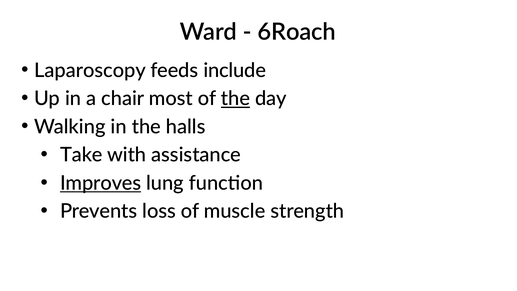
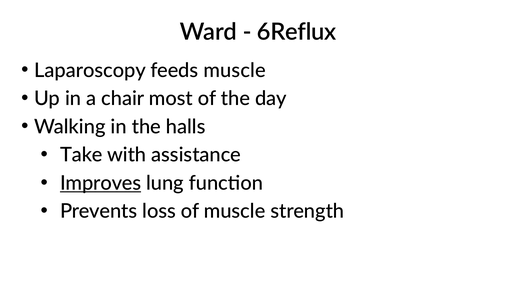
6Roach: 6Roach -> 6Reflux (297, 32)
feeds include: include -> muscle (235, 70)
the underline: present -> none (235, 99)
